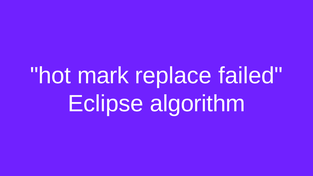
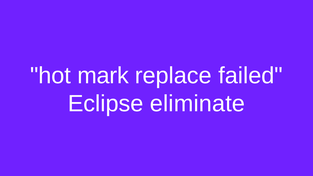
algorithm: algorithm -> eliminate (197, 104)
